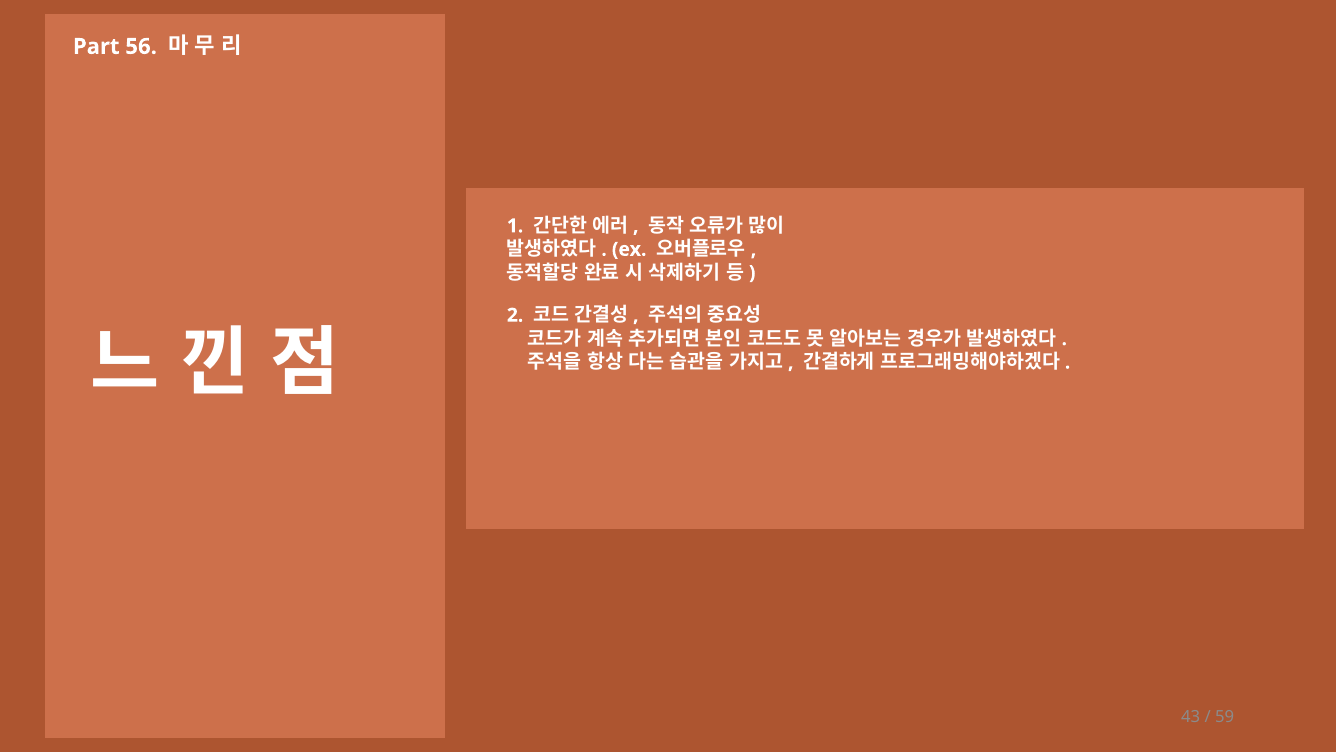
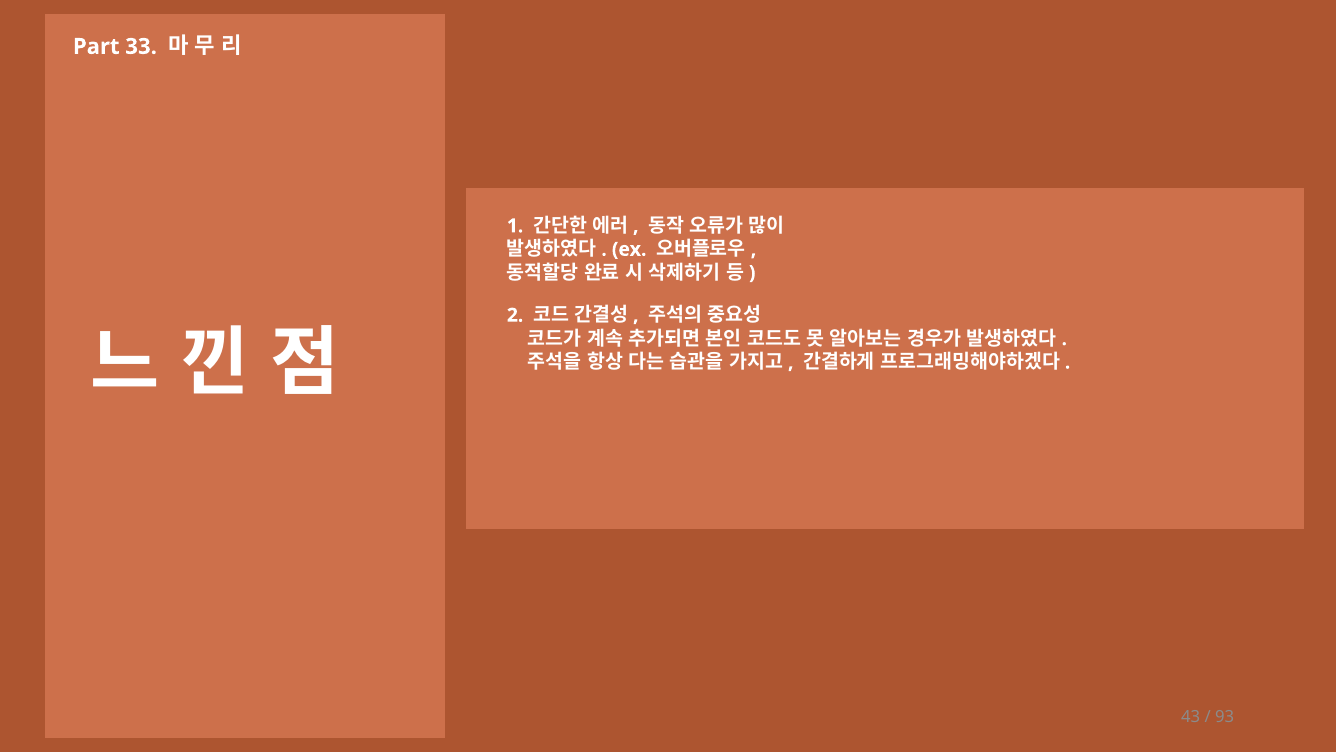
56: 56 -> 33 (141, 47)
59: 59 -> 93 (1225, 716)
